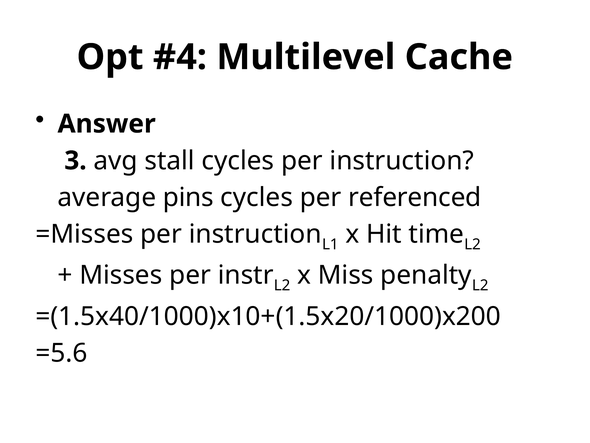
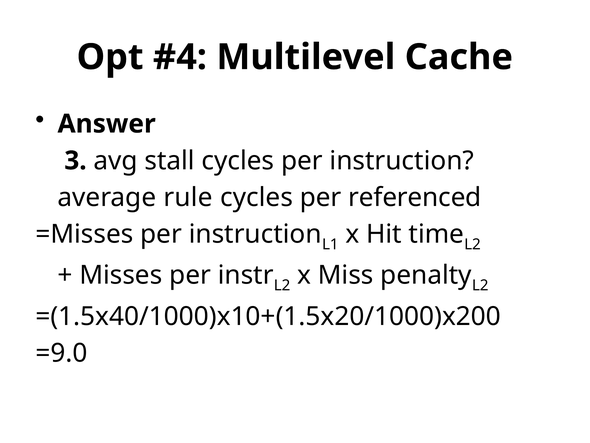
pins: pins -> rule (188, 197)
=5.6: =5.6 -> =9.0 (61, 353)
